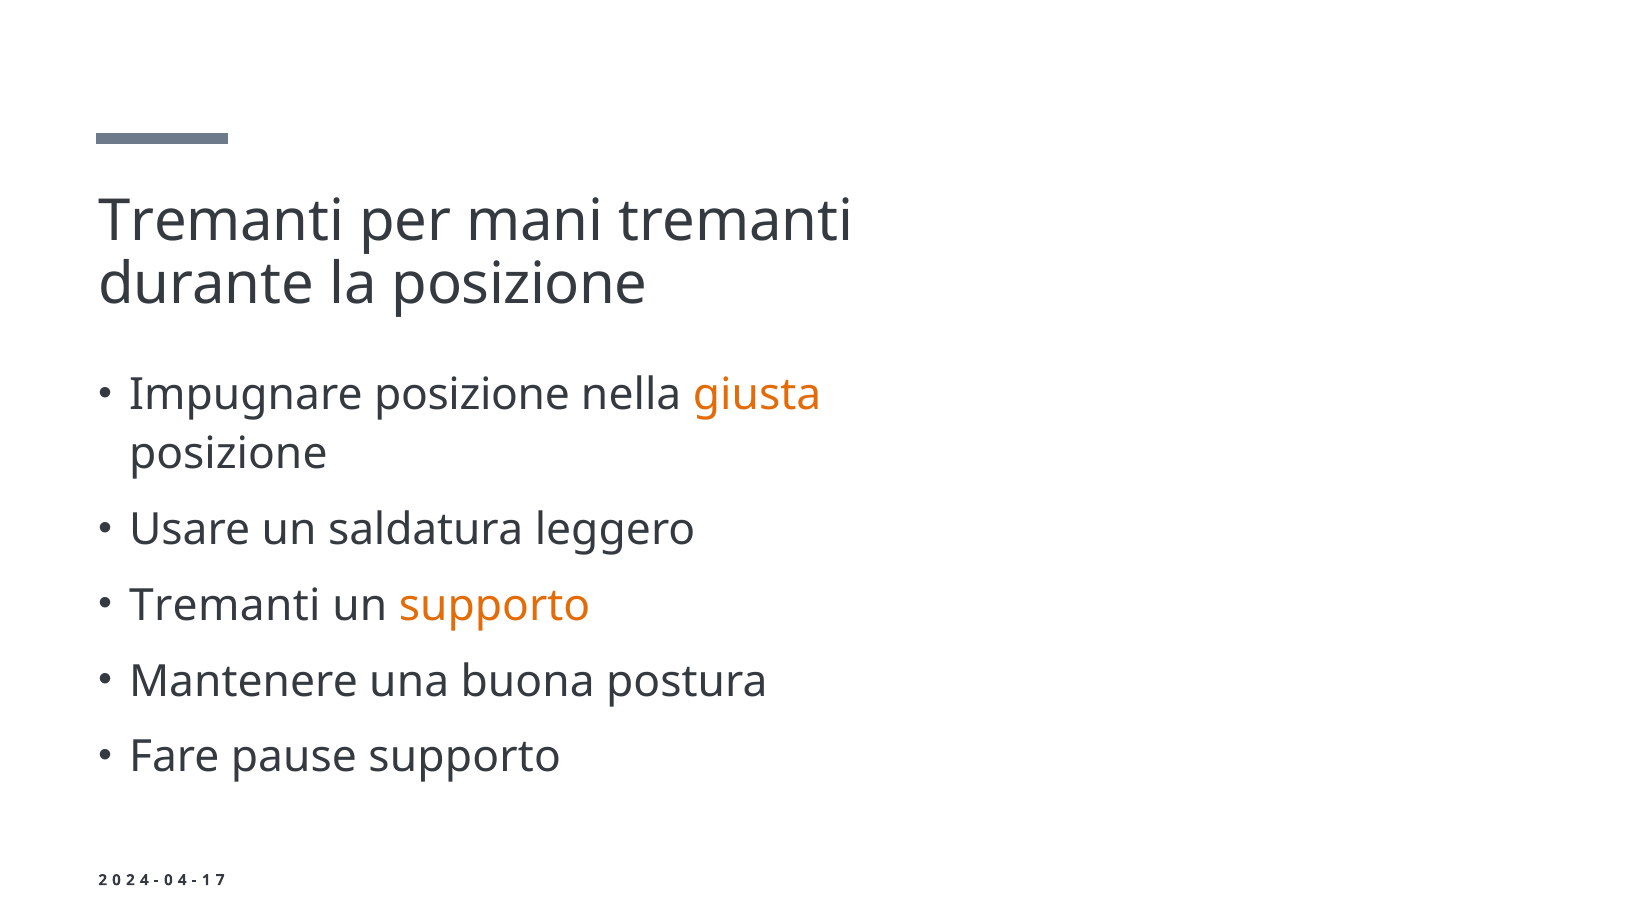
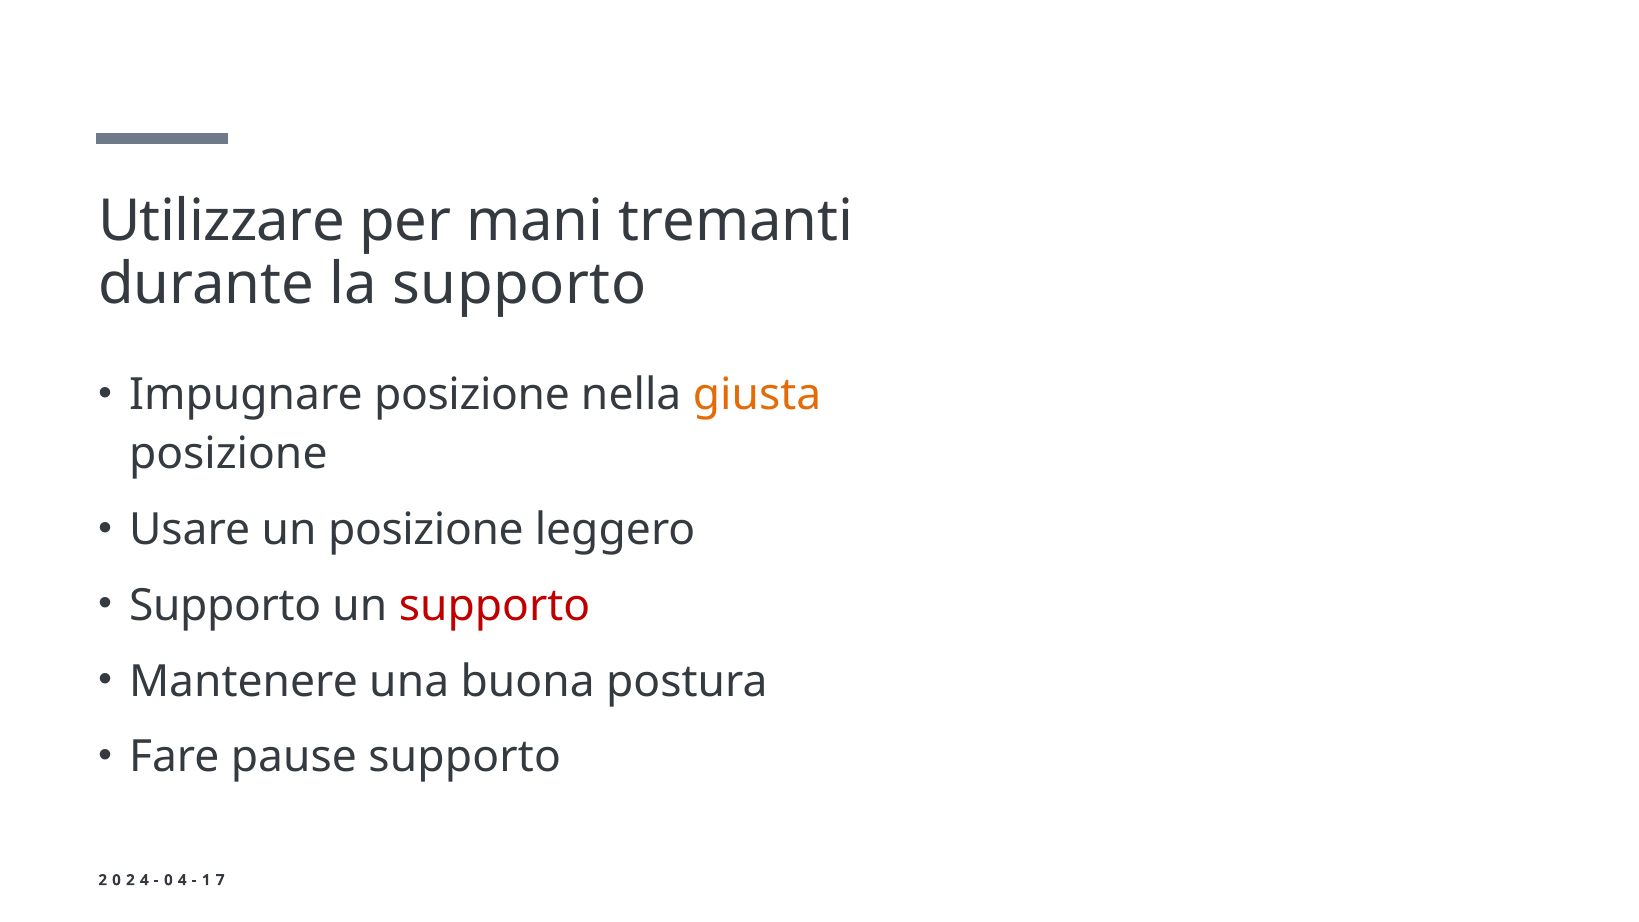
Tremanti: Tremanti -> Utilizzare (221, 221)
la posizione: posizione -> supporto (519, 284)
un saldatura: saldatura -> posizione (426, 530)
Tremanti: Tremanti -> Supporto (225, 606)
supporto colour: orange -> red (495, 606)
